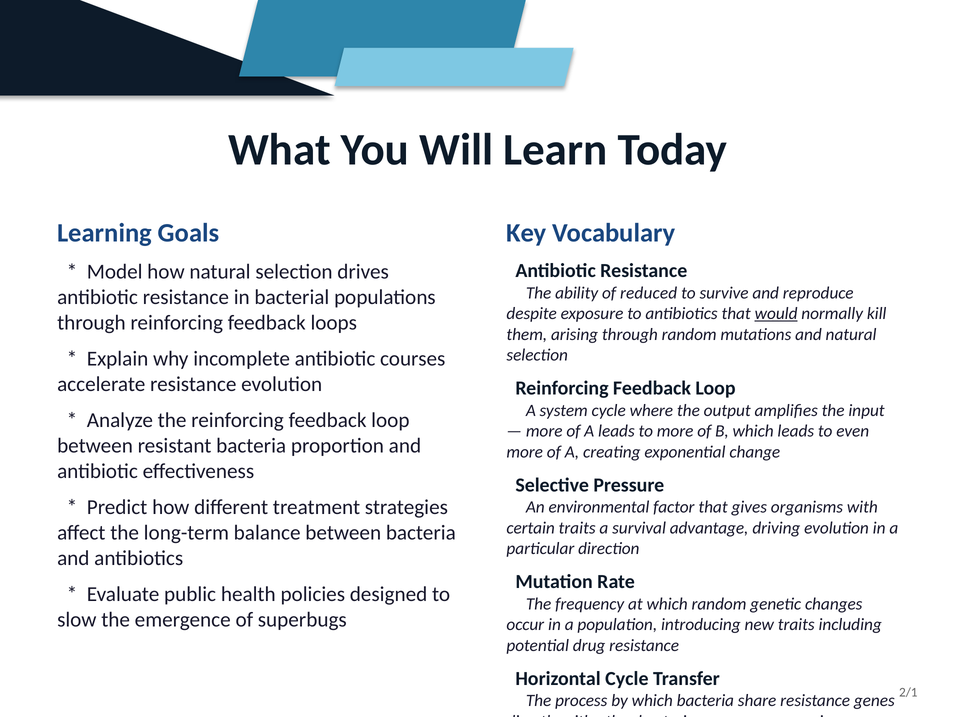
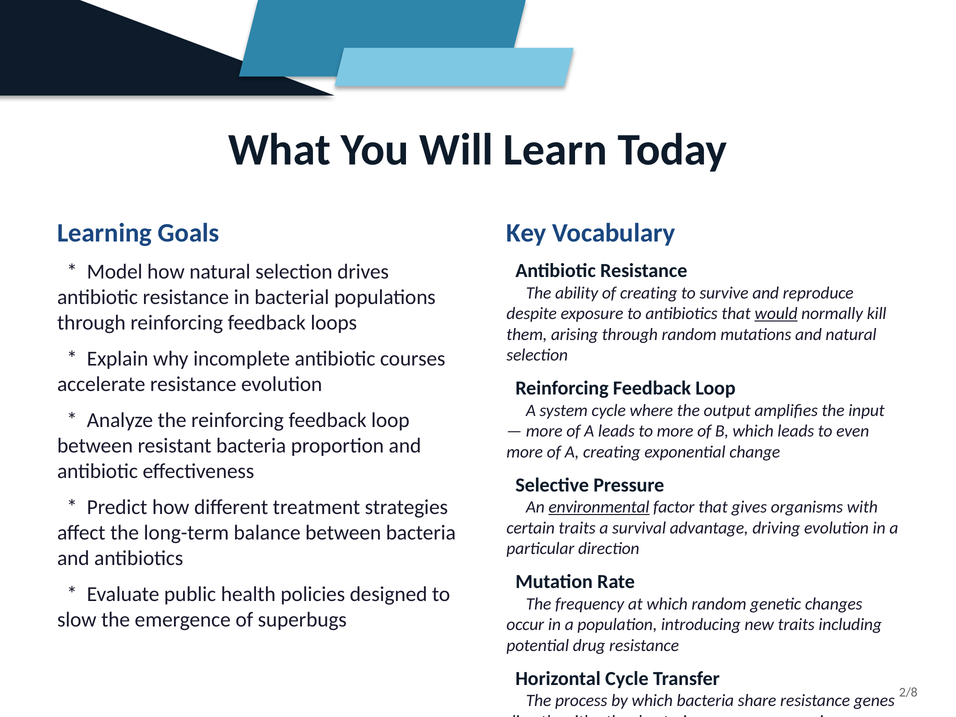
of reduced: reduced -> creating (649, 293)
environmental underline: none -> present (599, 507)
2/1: 2/1 -> 2/8 (908, 692)
